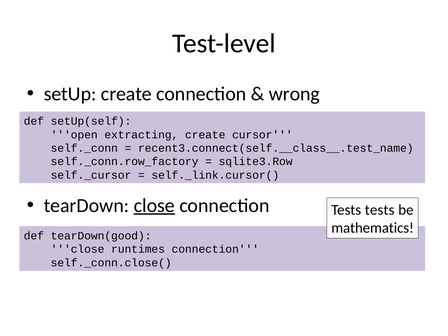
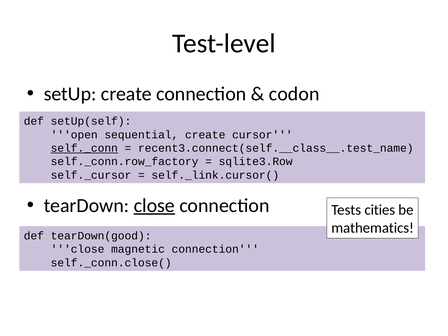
wrong: wrong -> codon (294, 94)
extracting: extracting -> sequential (141, 135)
self._conn underline: none -> present (84, 148)
Tests tests: tests -> cities (380, 210)
runtimes: runtimes -> magnetic (138, 249)
